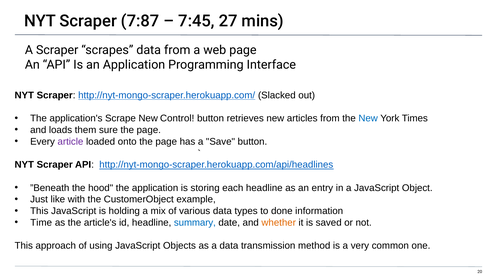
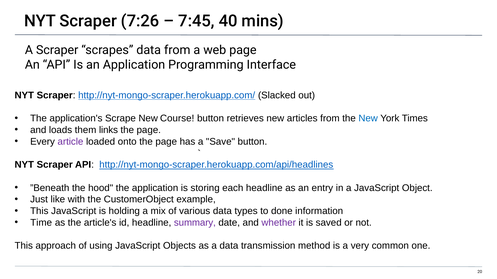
7:87: 7:87 -> 7:26 (140, 21)
27: 27 -> 40 (228, 21)
Control: Control -> Course (177, 119)
sure: sure -> links (108, 130)
summary colour: blue -> purple (195, 223)
whether colour: orange -> purple (279, 223)
